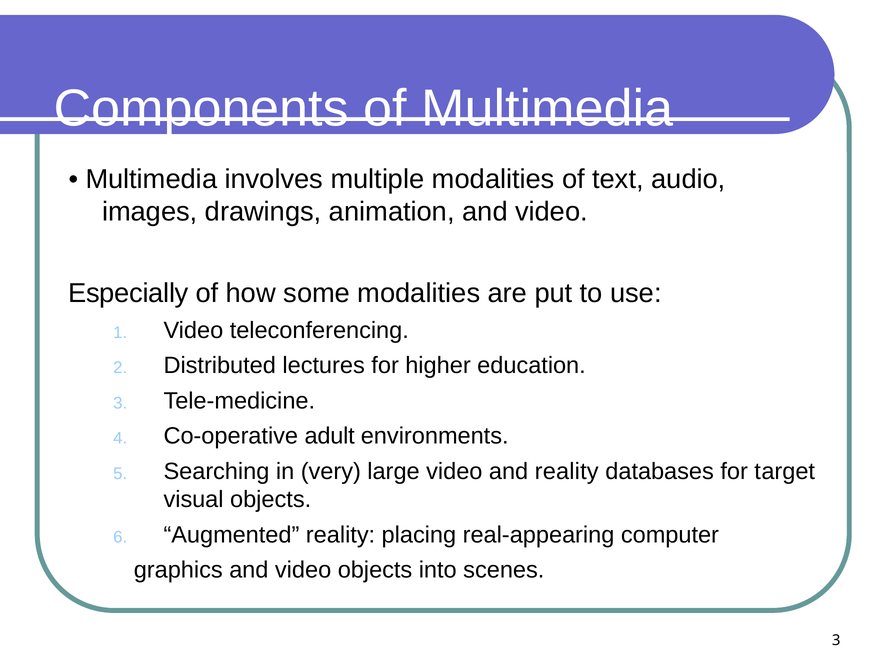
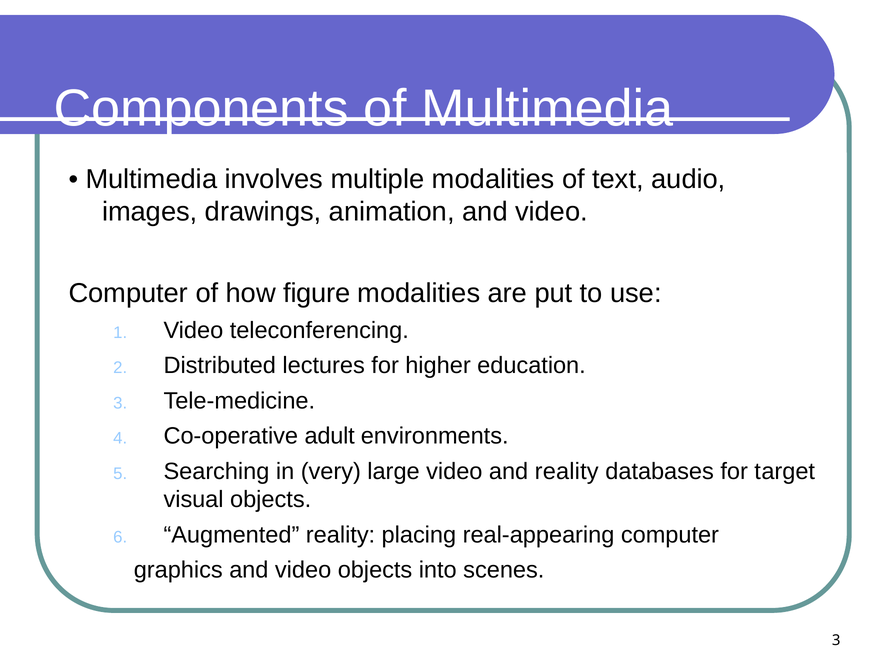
Especially: Especially -> Computer (128, 293)
some: some -> figure (317, 293)
